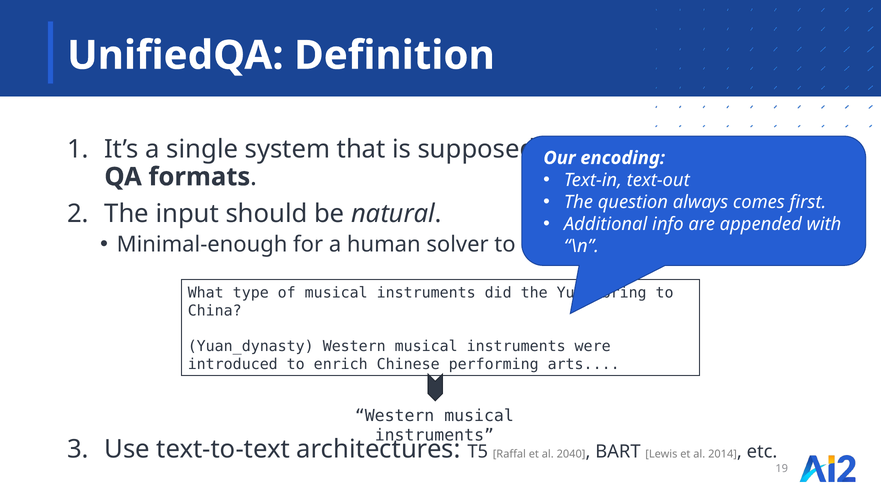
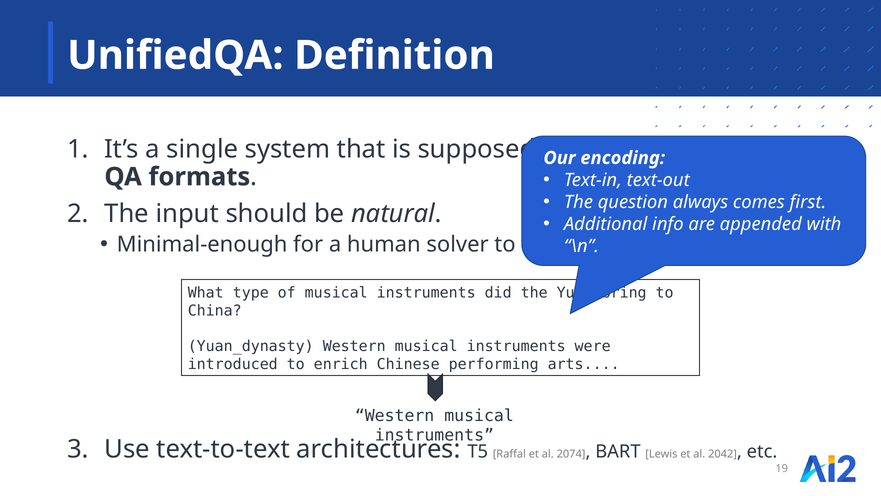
2040: 2040 -> 2074 (571, 454)
2014: 2014 -> 2042 (723, 454)
